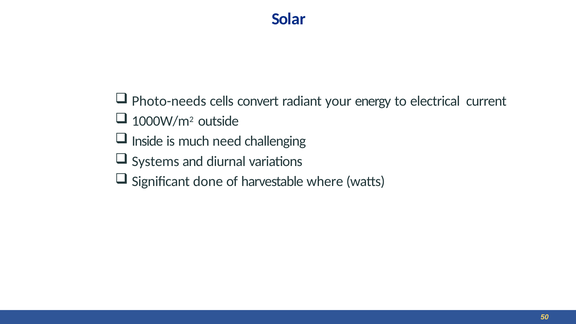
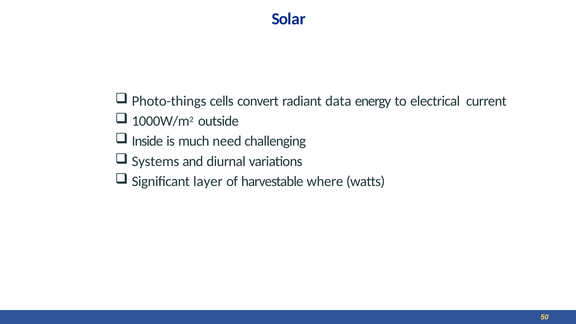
Photo-needs: Photo-needs -> Photo-things (169, 101)
your: your -> data (338, 101)
done: done -> layer (208, 182)
